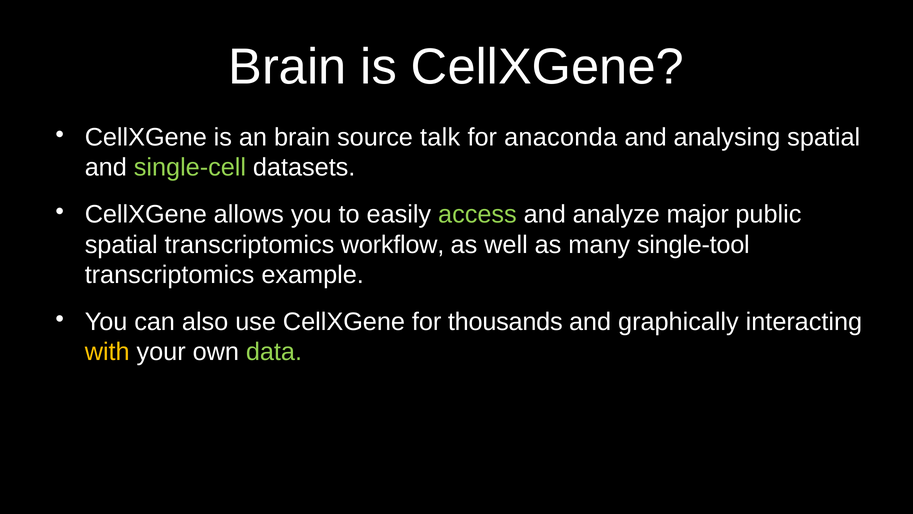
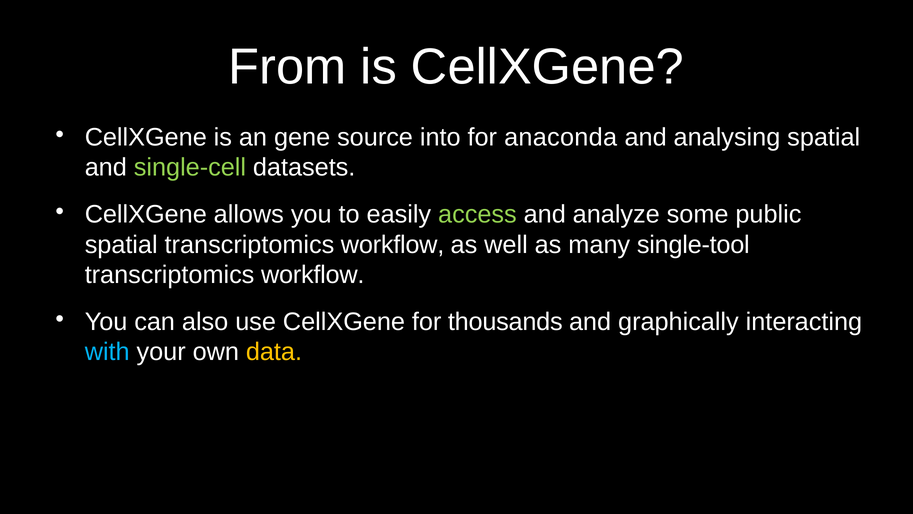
Brain: Brain -> From (287, 67)
an brain: brain -> gene (302, 137)
talk: talk -> into (440, 137)
major: major -> some (698, 214)
example: example -> workflow (313, 275)
with colour: yellow -> light blue (107, 352)
data colour: light green -> yellow (274, 352)
